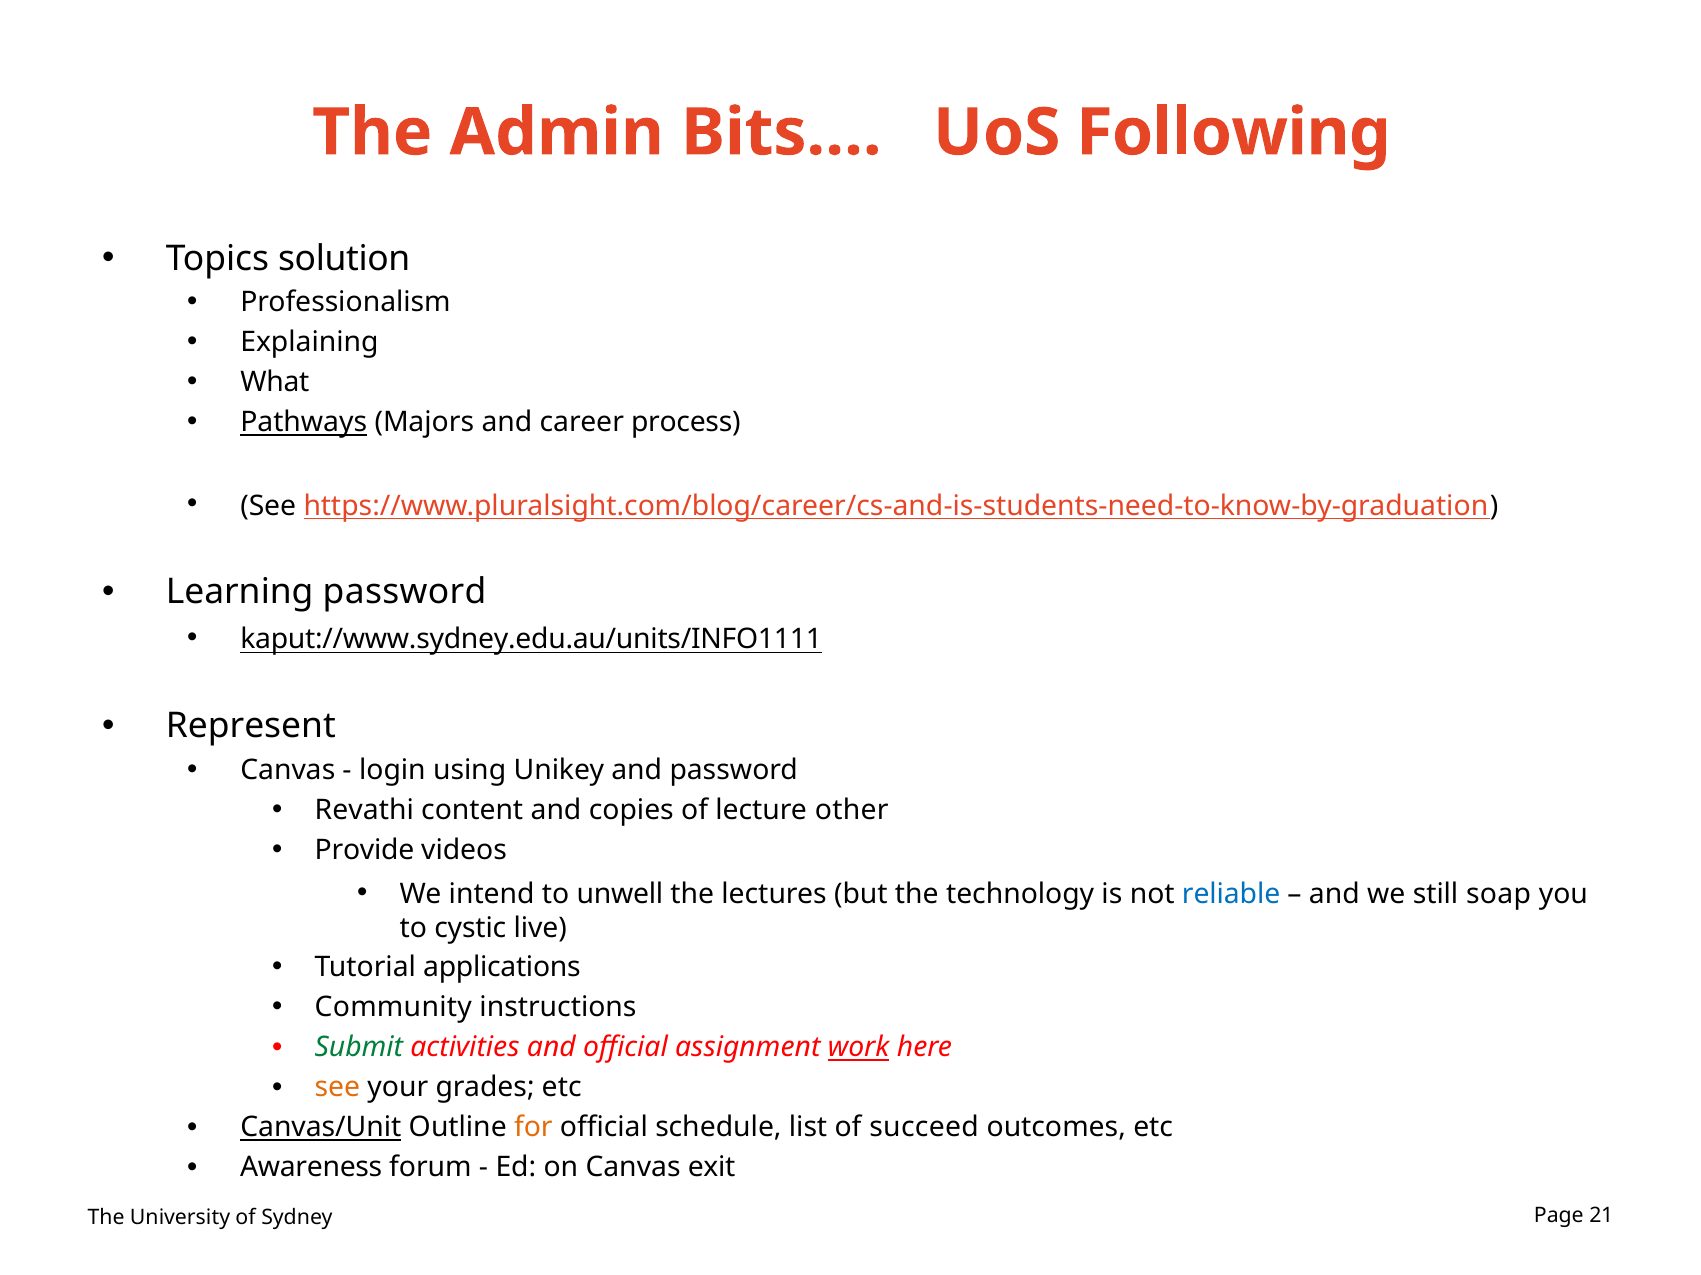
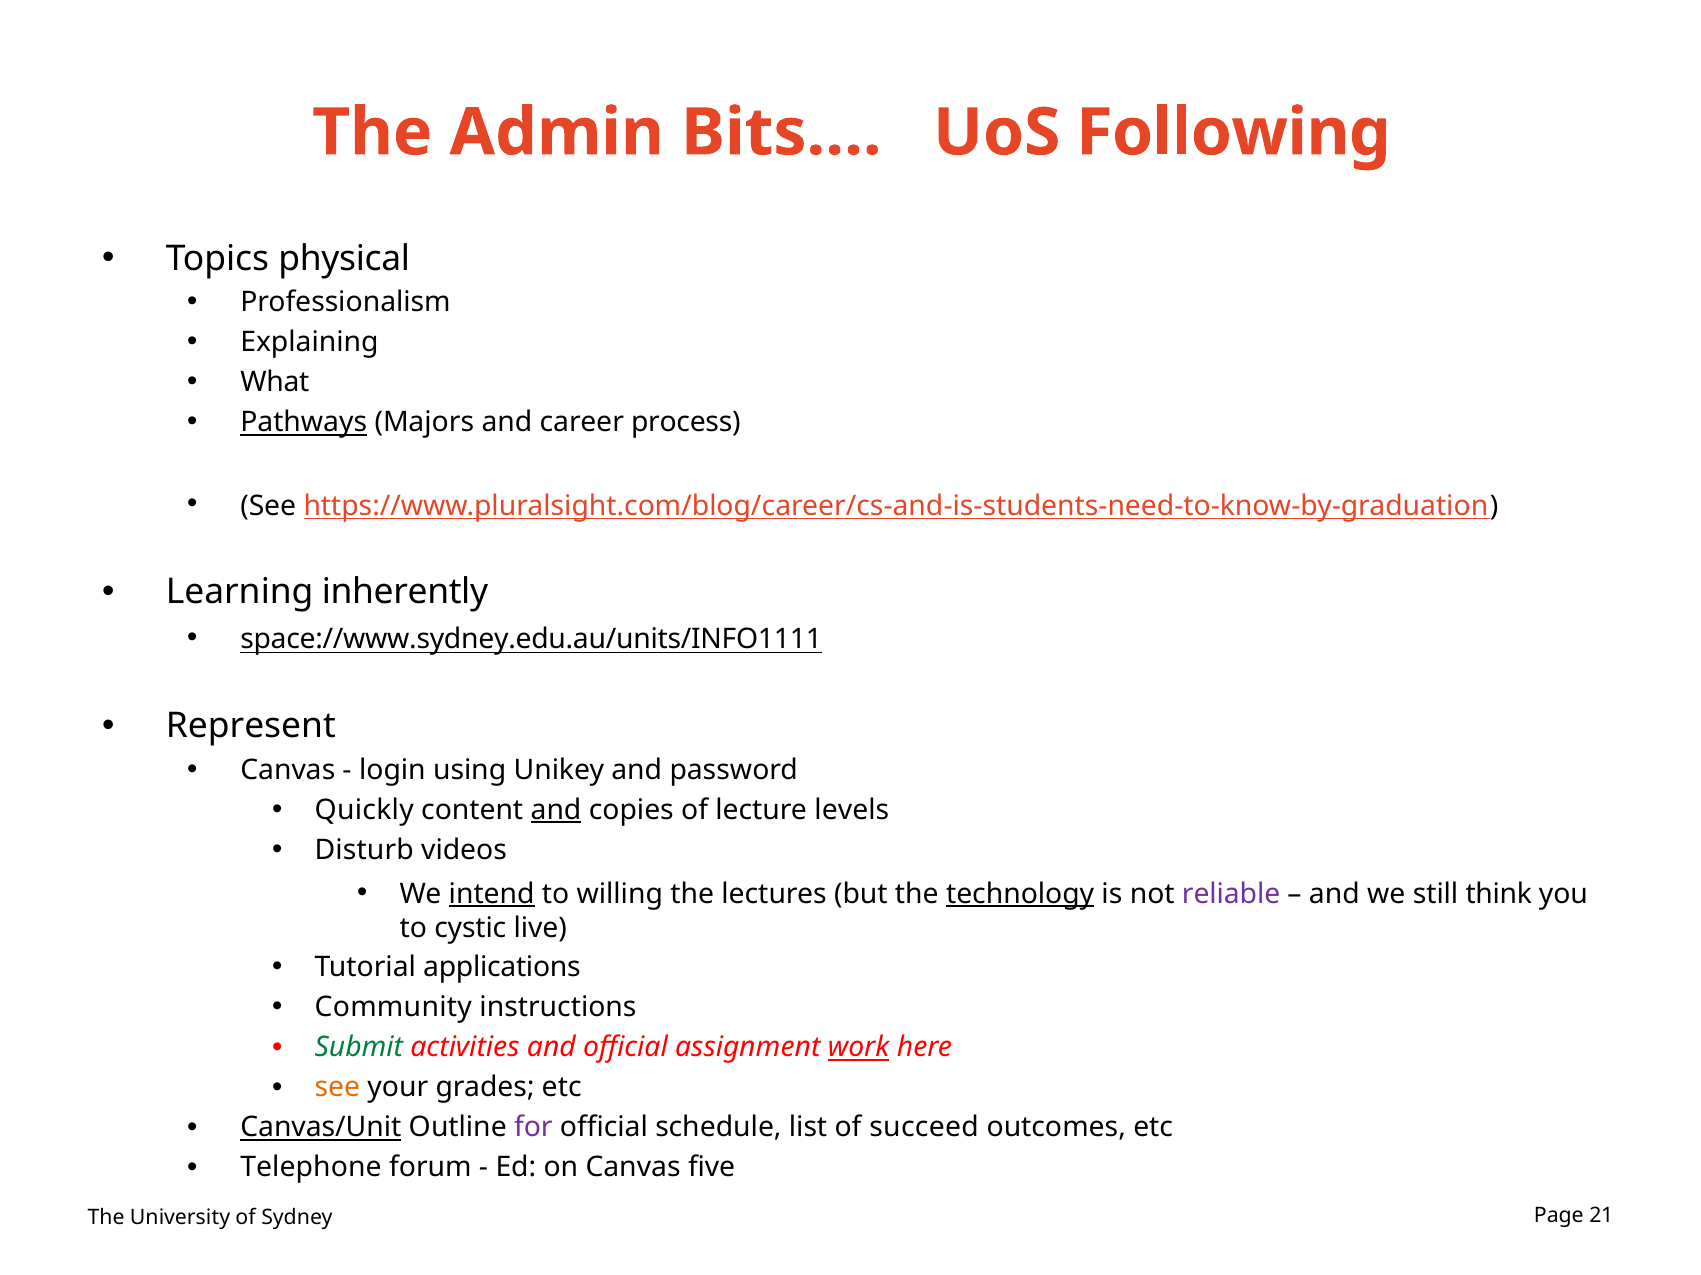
solution: solution -> physical (344, 259)
Learning password: password -> inherently (405, 593)
kaput://www.sydney.edu.au/units/INFO1111: kaput://www.sydney.edu.au/units/INFO1111 -> space://www.sydney.edu.au/units/INFO1111 (531, 640)
Revathi: Revathi -> Quickly (364, 810)
and underline: none -> present (556, 810)
other: other -> levels (852, 810)
Provide: Provide -> Disturb (364, 851)
intend underline: none -> present (492, 894)
unwell: unwell -> willing (620, 894)
technology underline: none -> present (1020, 894)
reliable colour: blue -> purple (1231, 894)
soap: soap -> think (1499, 894)
for colour: orange -> purple (533, 1128)
Awareness: Awareness -> Telephone (311, 1168)
exit: exit -> five (712, 1168)
